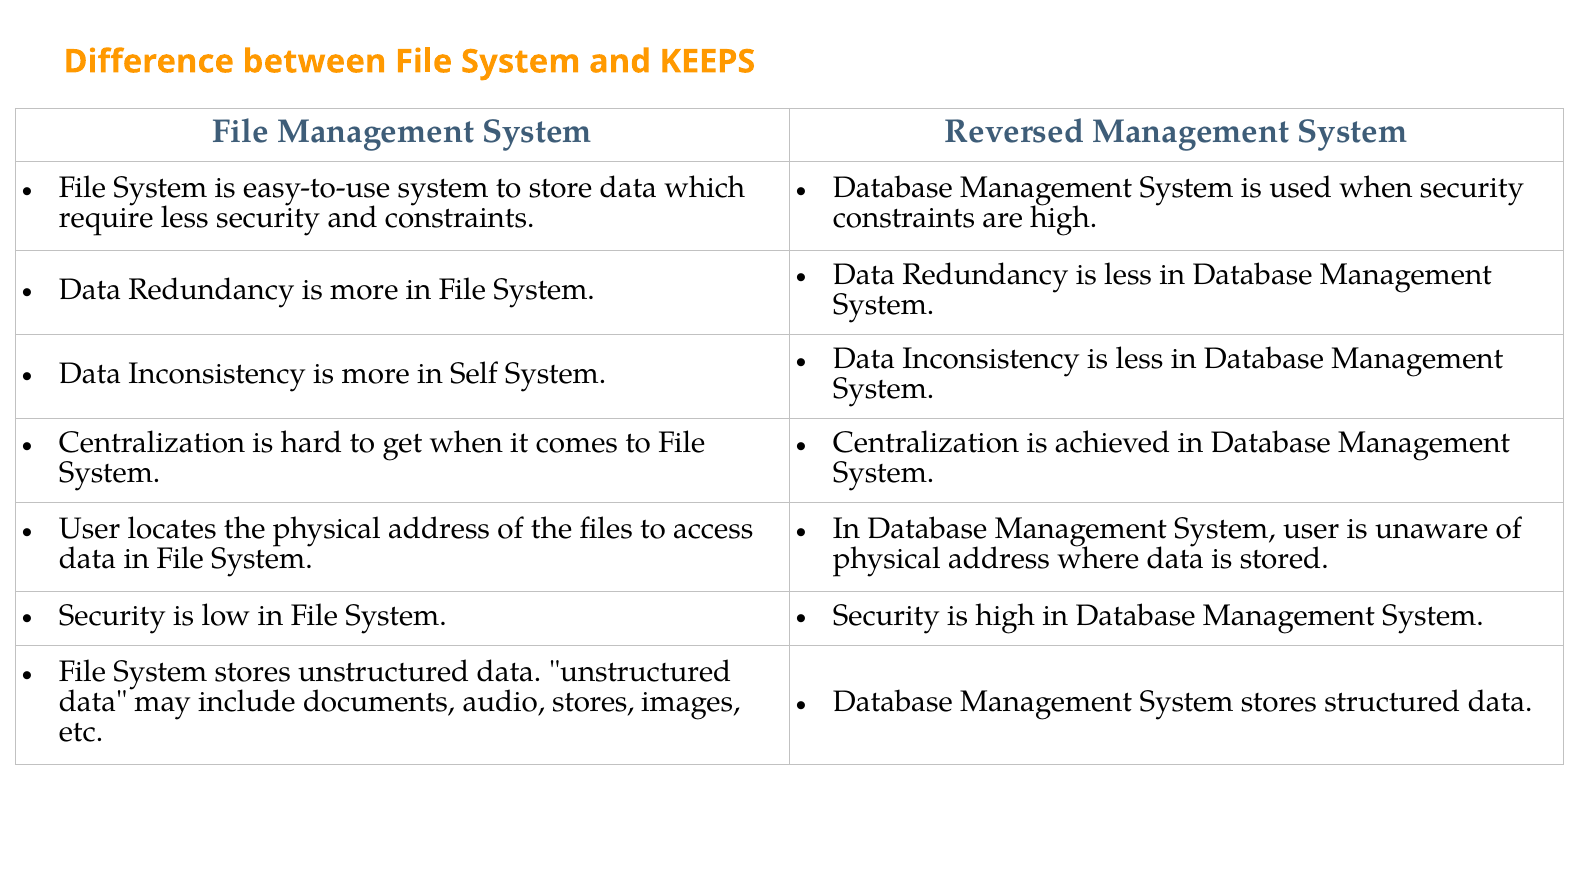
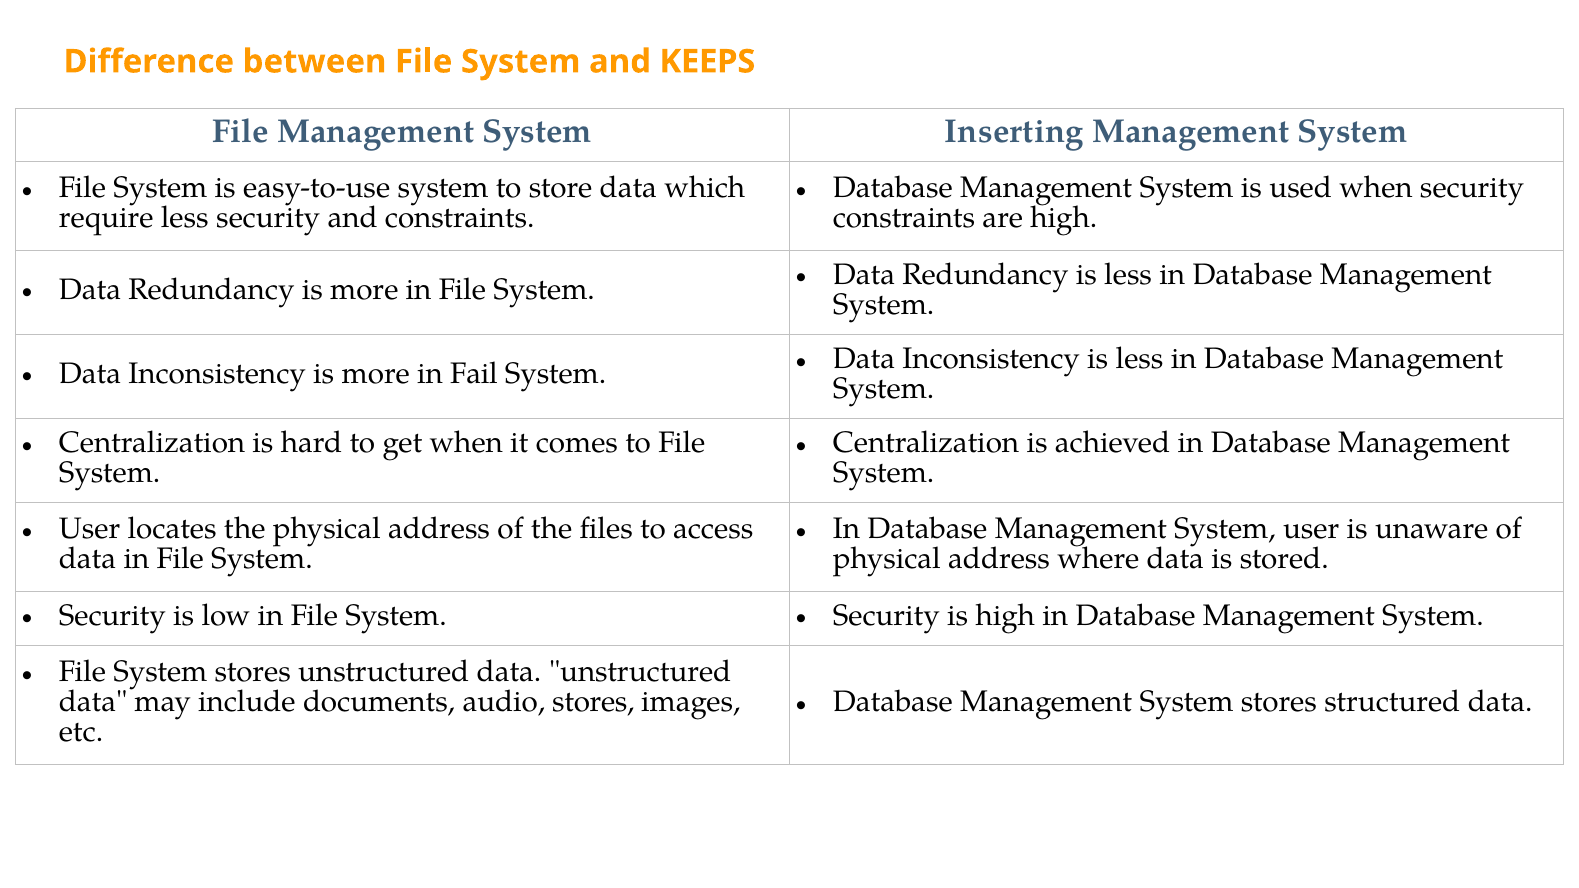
Reversed: Reversed -> Inserting (1014, 132)
Self: Self -> Fail (474, 374)
